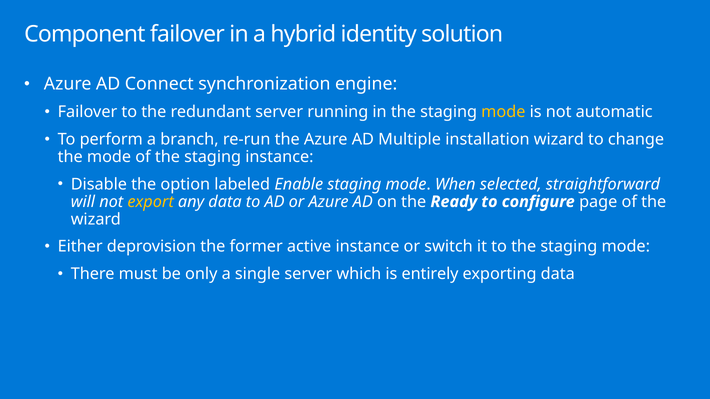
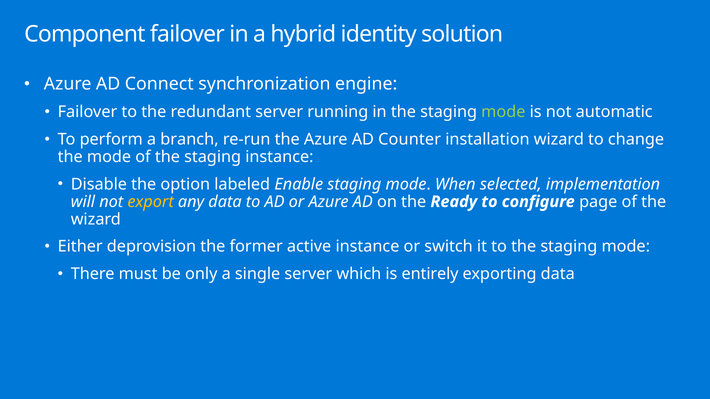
mode colour: yellow -> light green (503, 112)
Multiple: Multiple -> Counter (410, 139)
straightforward: straightforward -> implementation (603, 184)
